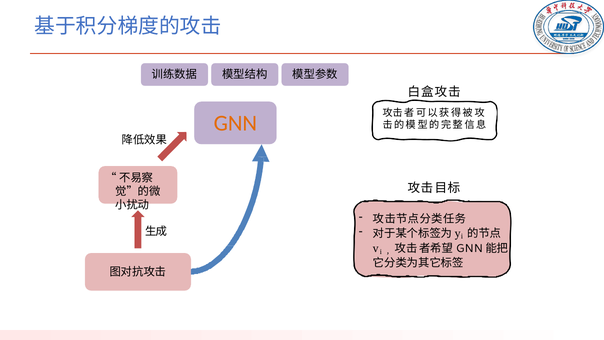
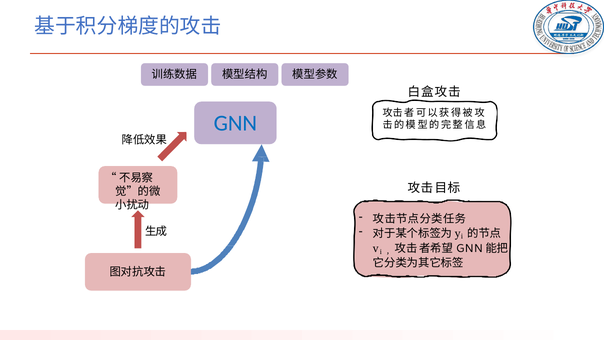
GNN colour: orange -> blue (235, 123)
